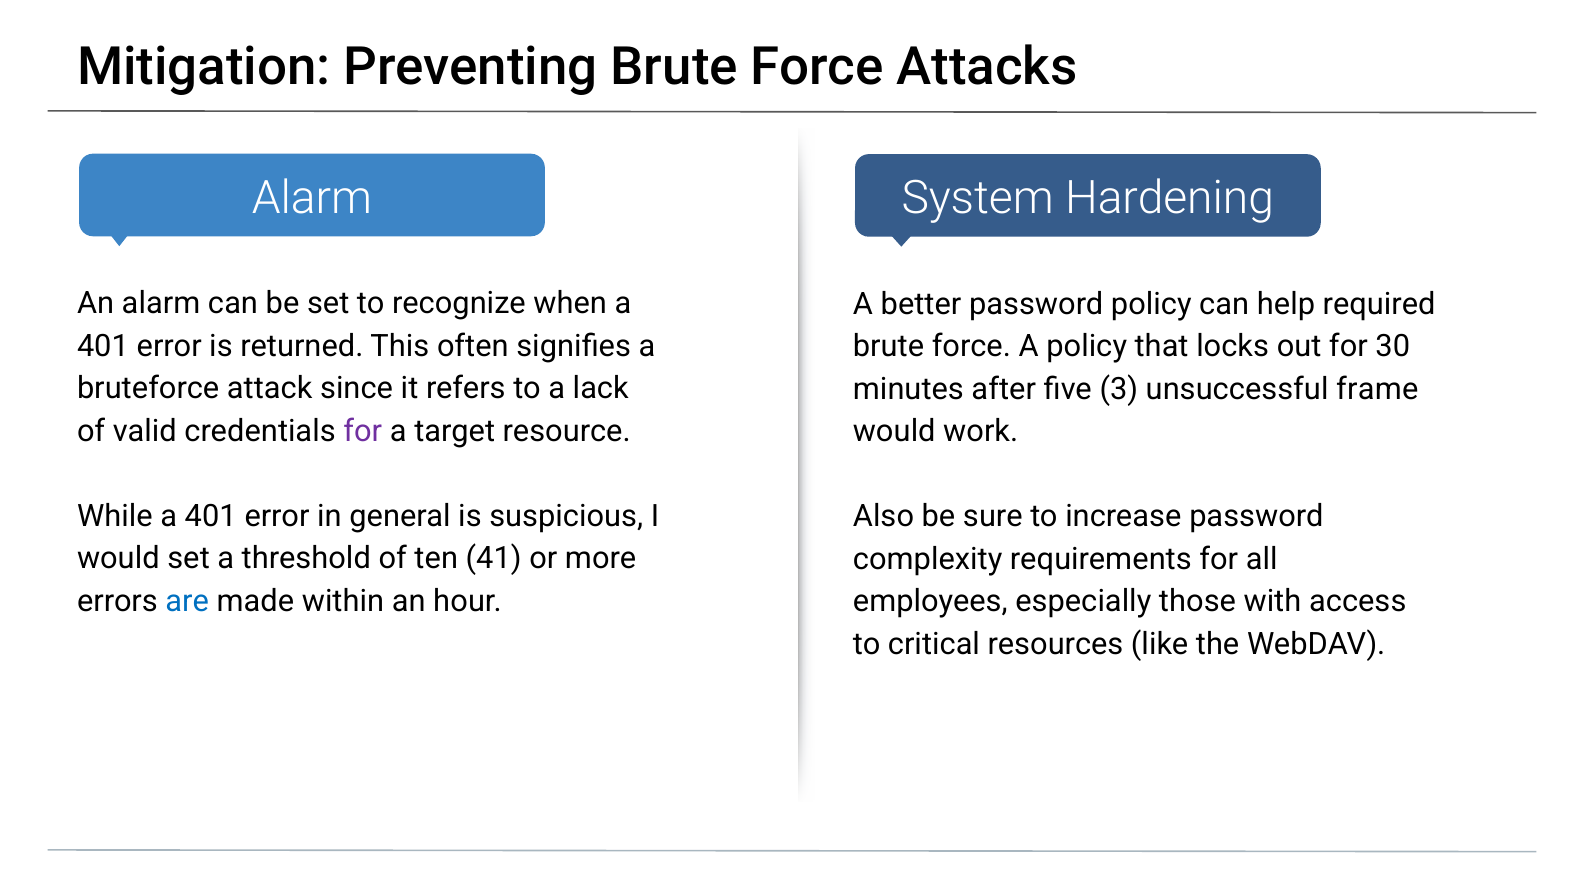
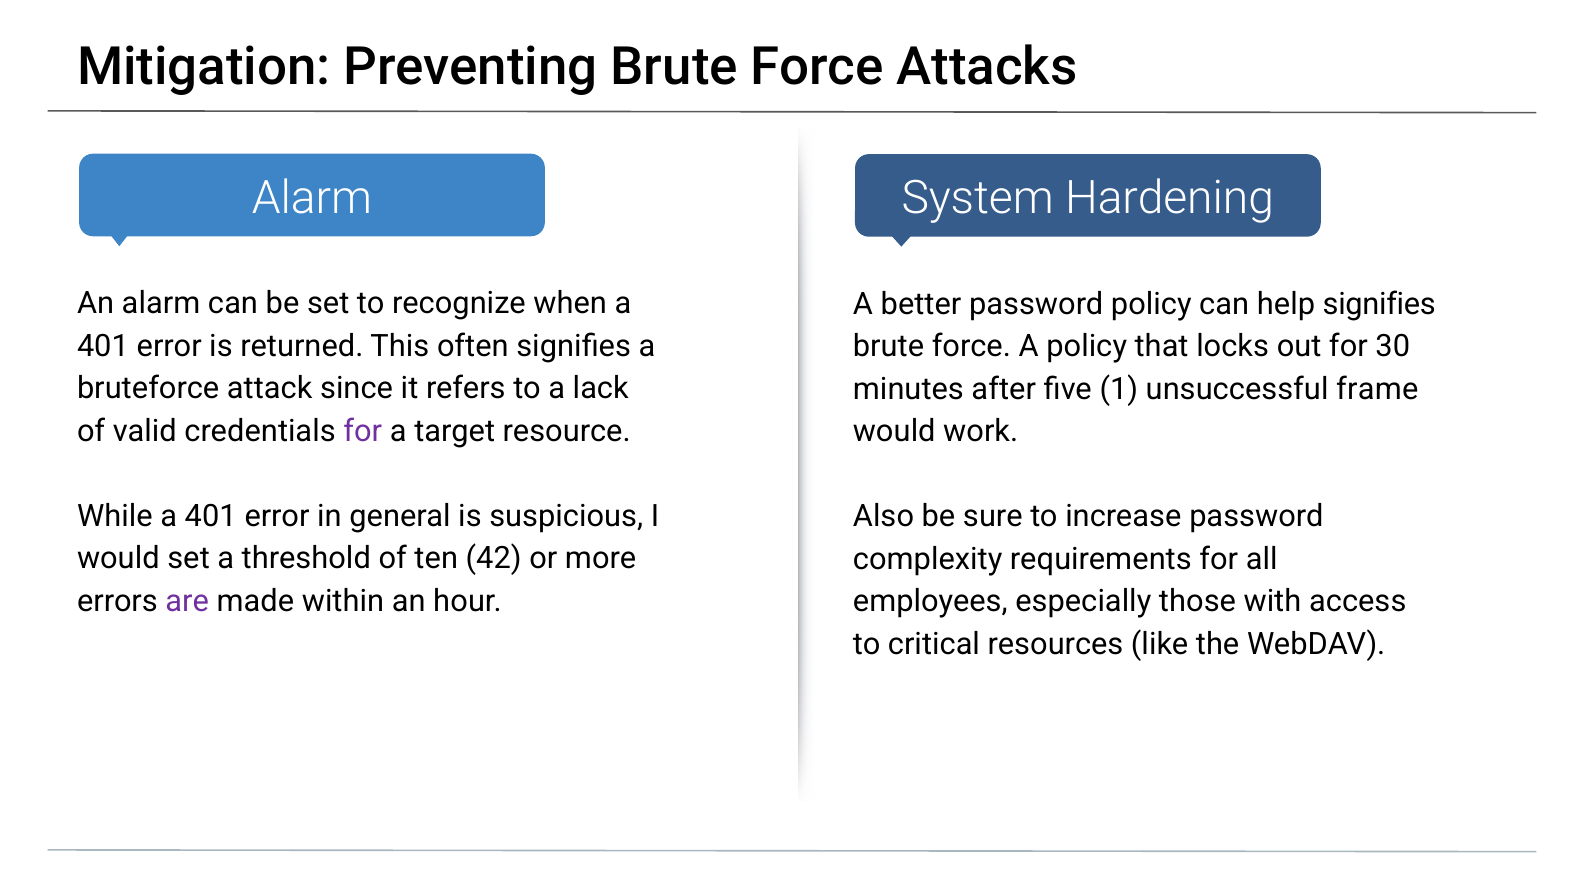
help required: required -> signifies (1379, 304)
3: 3 -> 1 (1119, 389)
41: 41 -> 42 (494, 559)
are colour: blue -> purple (187, 601)
